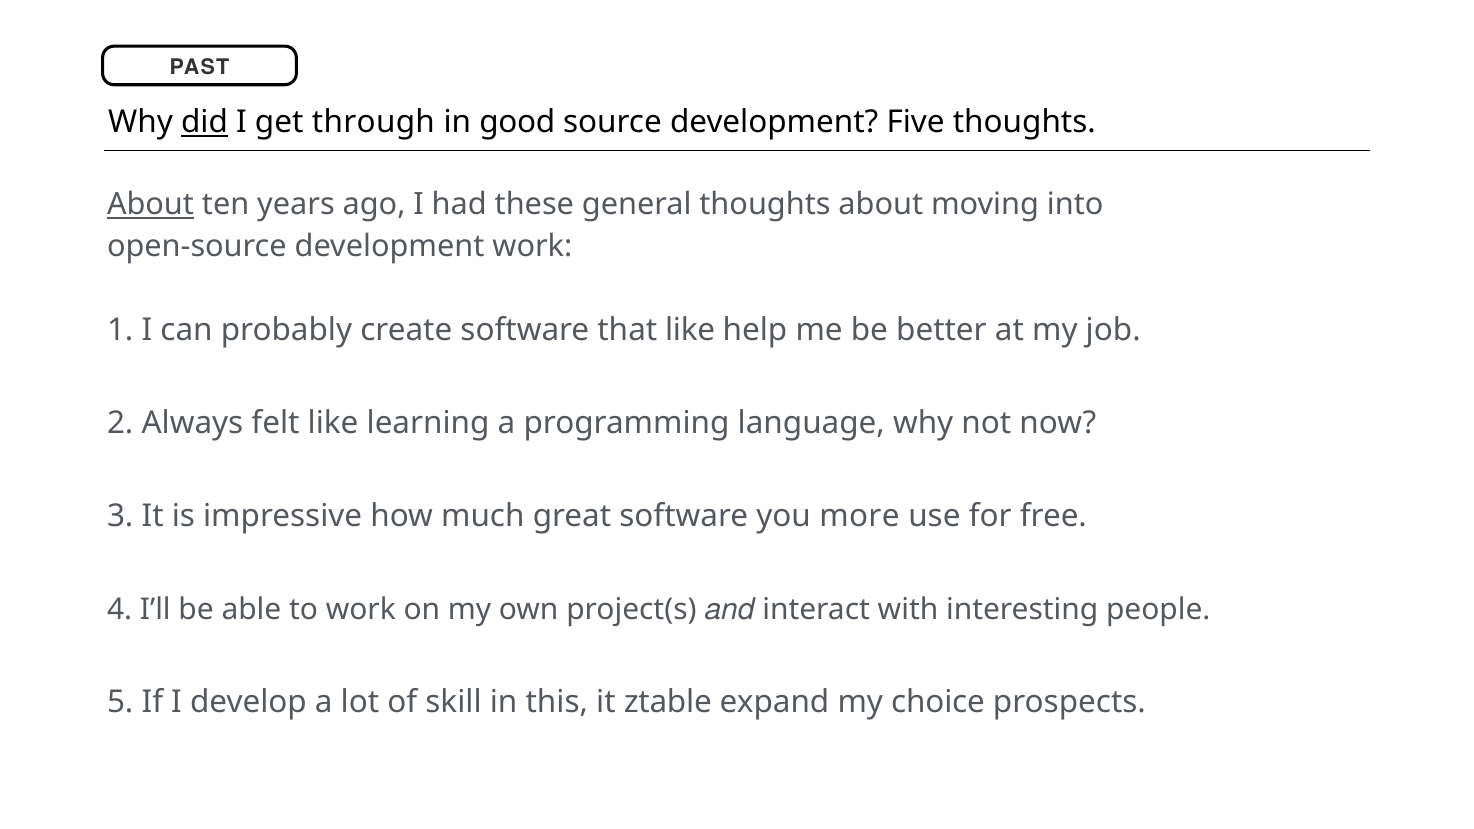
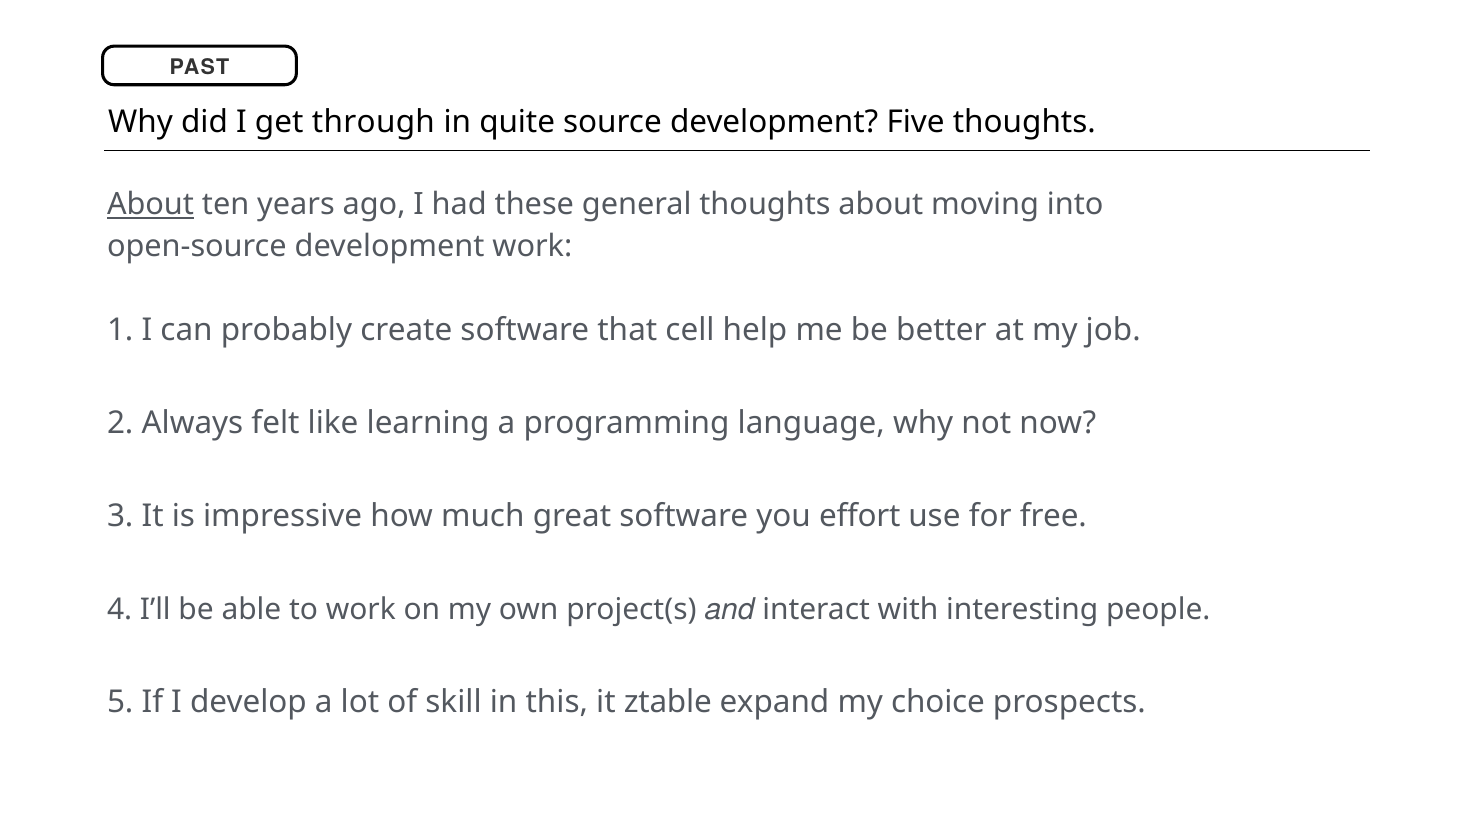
did underline: present -> none (205, 122)
good: good -> quite (517, 122)
that like: like -> cell (690, 330)
more: more -> effort (860, 517)
